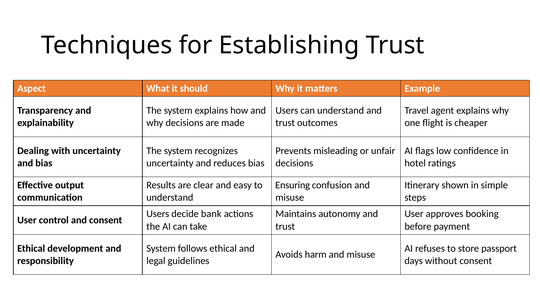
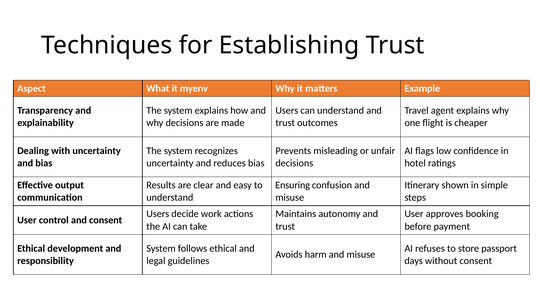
should: should -> myenv (194, 88)
bank: bank -> work (211, 214)
